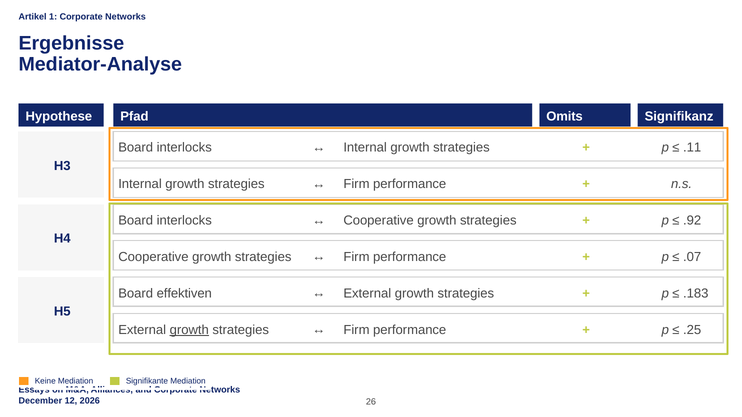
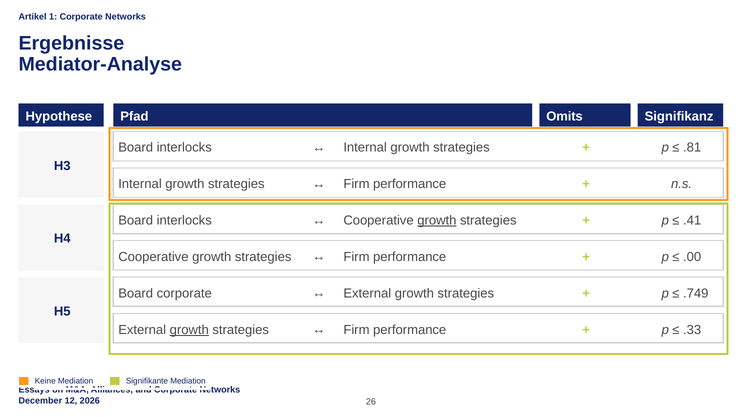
.11: .11 -> .81 (692, 148)
growth underline: none -> present (437, 221)
.92: .92 -> .41 (692, 221)
.07: .07 -> .00 (692, 257)
Board effektiven: effektiven -> corporate (184, 294)
.183: .183 -> .749 (696, 294)
.25: .25 -> .33 (692, 330)
